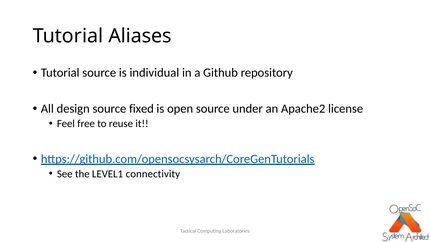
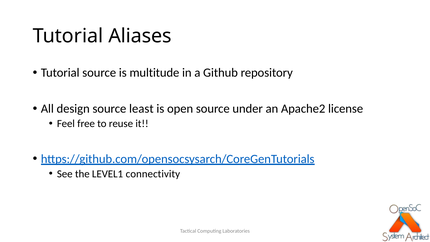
individual: individual -> multitude (154, 73)
fixed: fixed -> least (141, 109)
